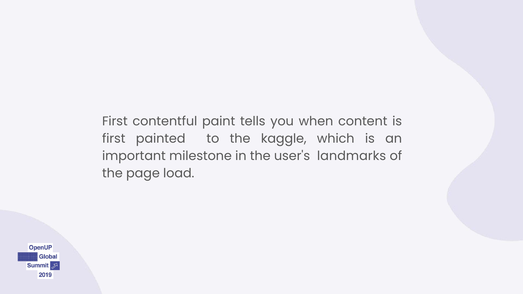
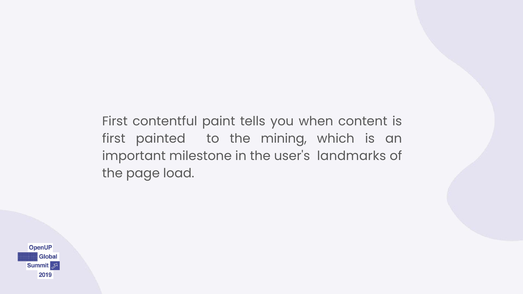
kaggle: kaggle -> mining (284, 139)
